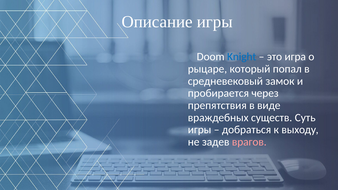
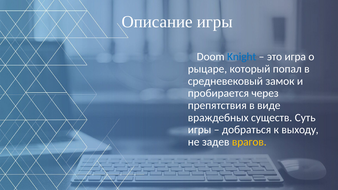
врагов colour: pink -> yellow (249, 142)
